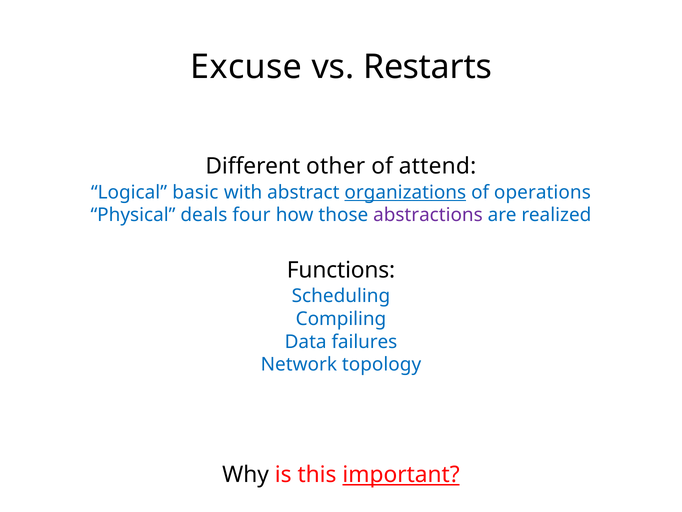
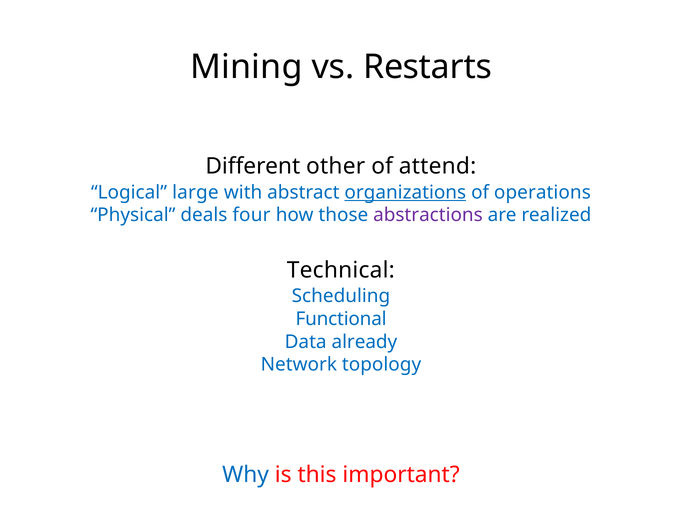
Excuse: Excuse -> Mining (246, 67)
basic: basic -> large (195, 192)
Functions: Functions -> Technical (341, 270)
Compiling: Compiling -> Functional (341, 319)
failures: failures -> already (364, 341)
Why colour: black -> blue (246, 474)
important underline: present -> none (401, 474)
